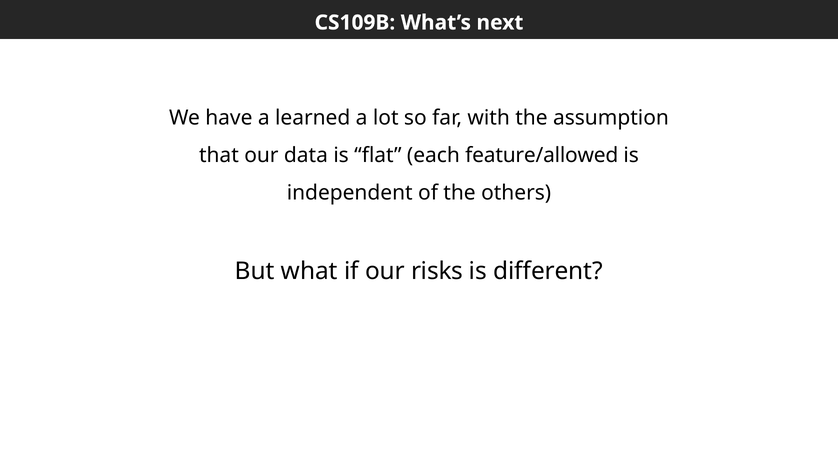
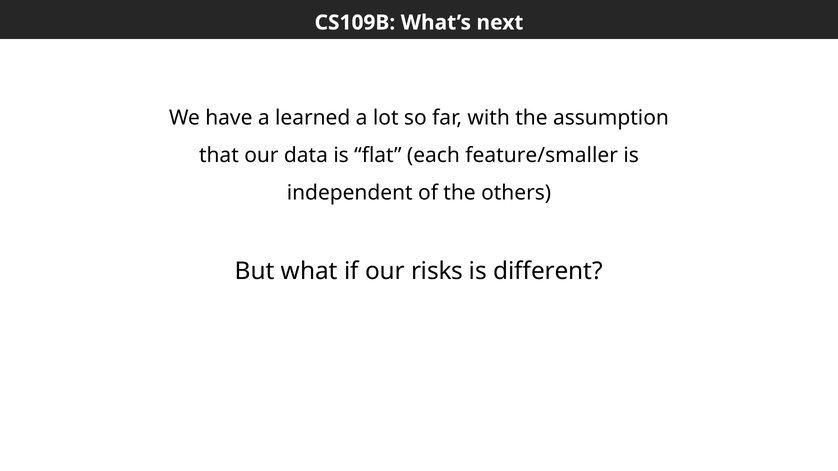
feature/allowed: feature/allowed -> feature/smaller (542, 156)
